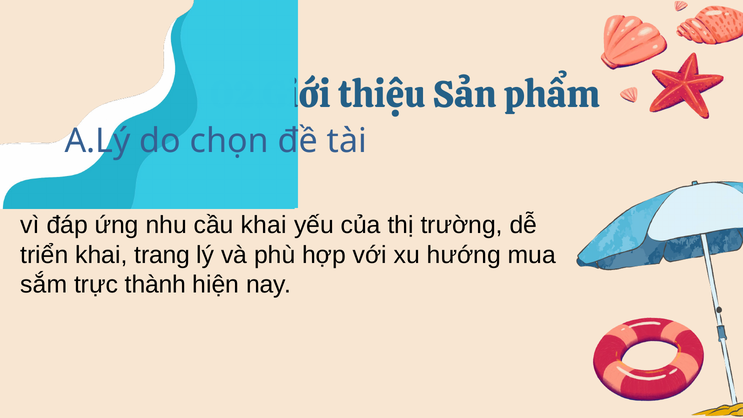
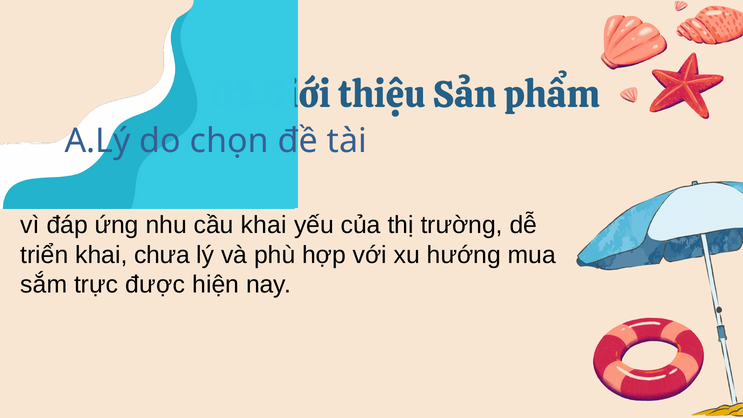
trang: trang -> chưa (162, 255)
thành: thành -> được (155, 285)
